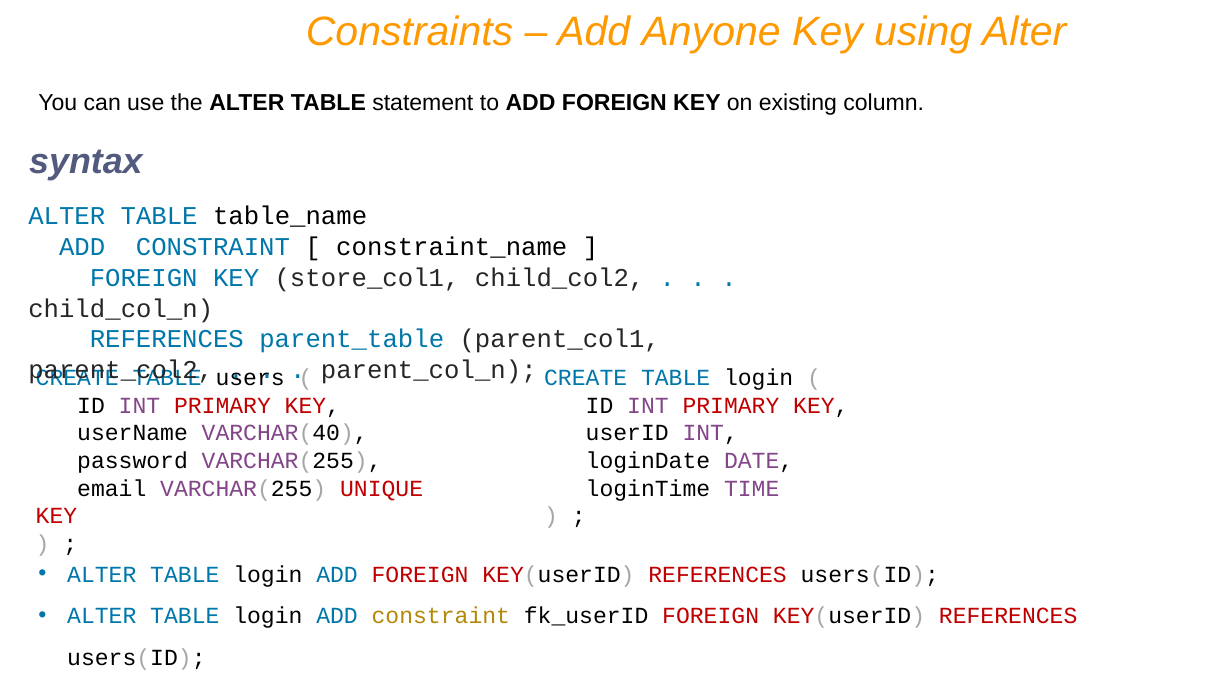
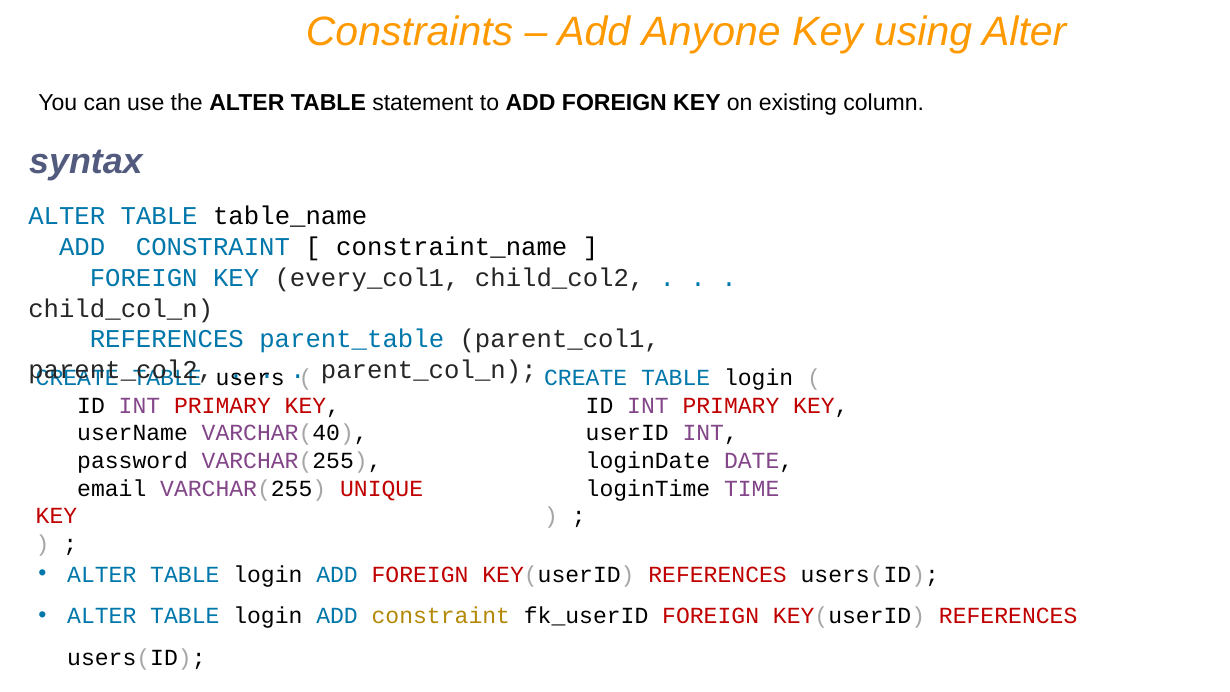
store_col1: store_col1 -> every_col1 (367, 278)
